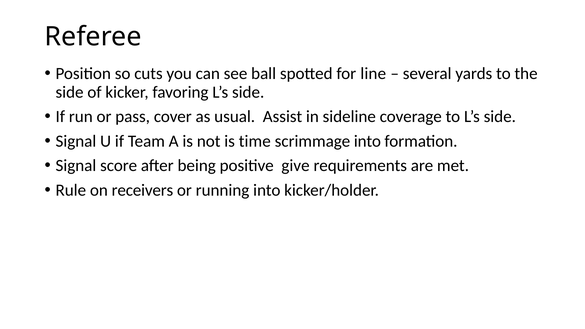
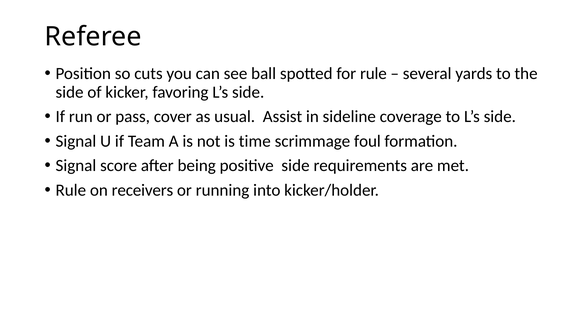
for line: line -> rule (373, 74)
scrimmage into: into -> foul (367, 141)
positive give: give -> side (295, 166)
